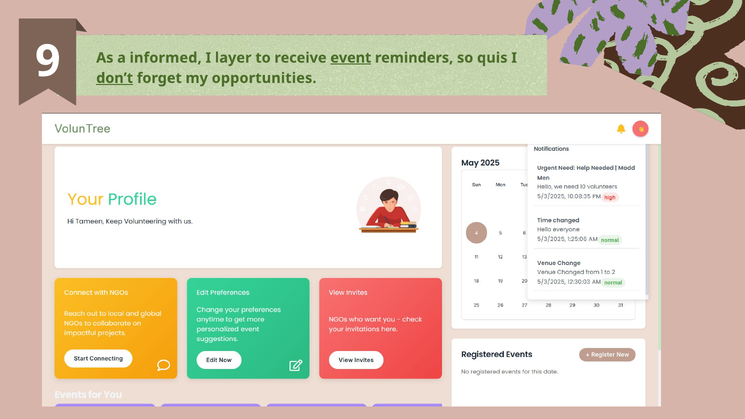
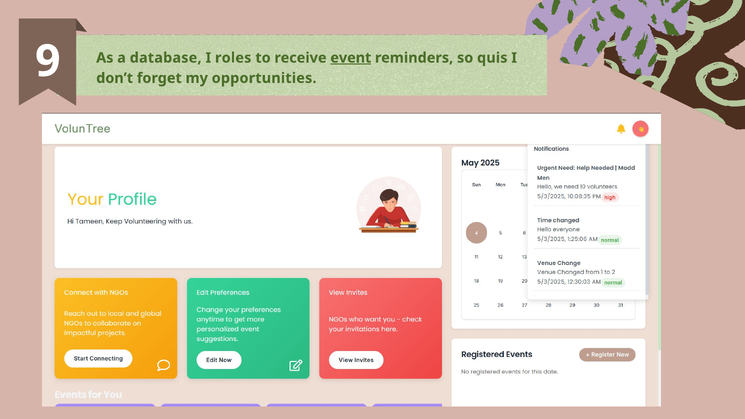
informed: informed -> database (166, 58)
layer: layer -> roles (233, 58)
don’t underline: present -> none (115, 78)
